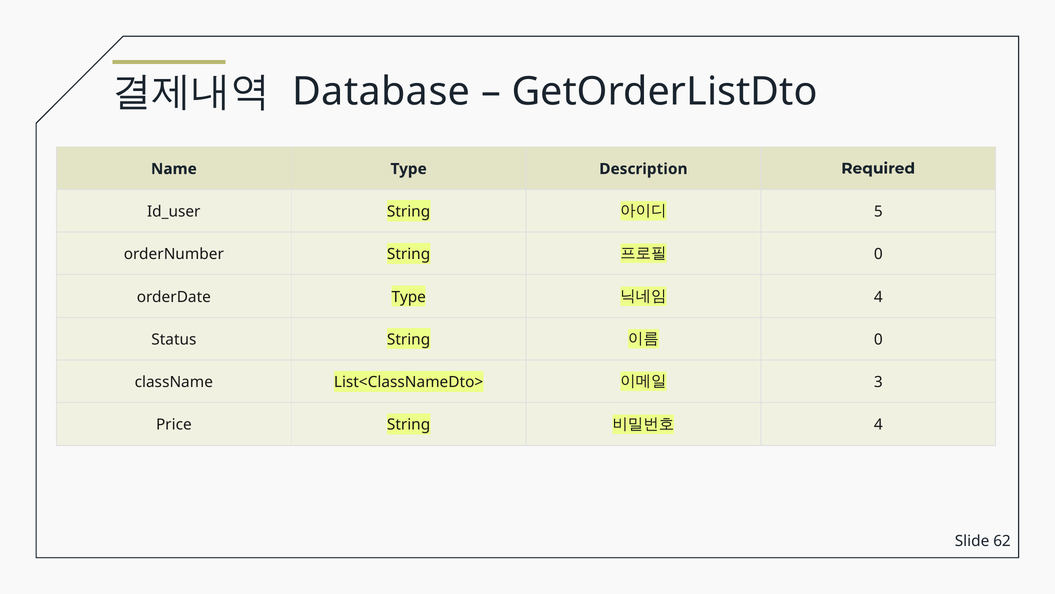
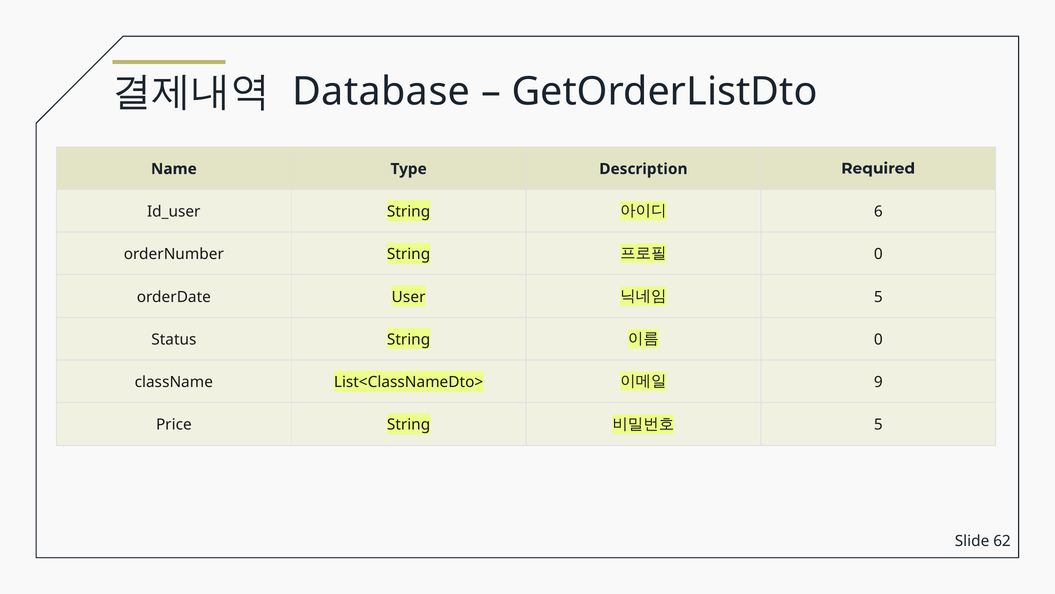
5: 5 -> 6 (878, 211)
orderDate Type: Type -> User (409, 297)
4: 4 -> 5 (878, 297)
3: 3 -> 9 (878, 382)
4: 4 -> 5 (878, 424)
